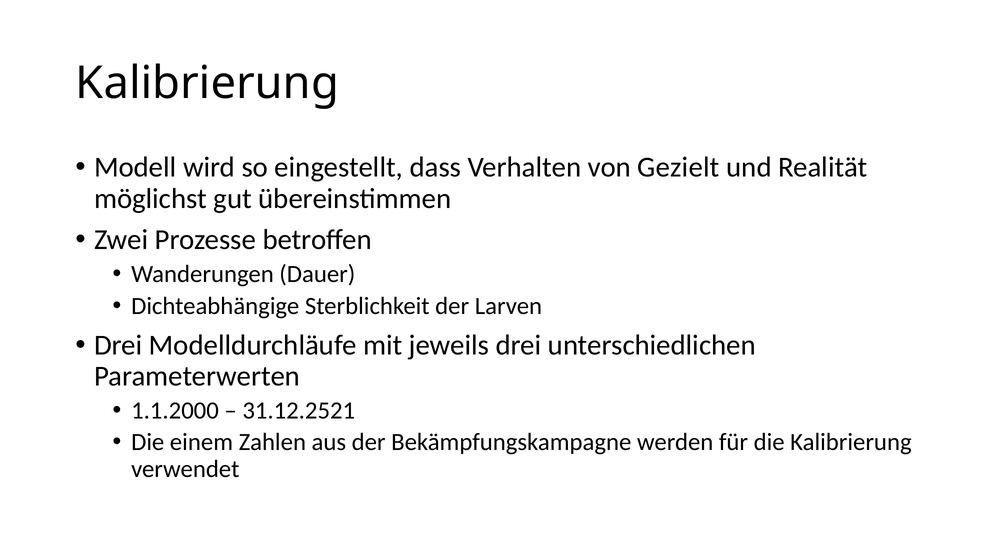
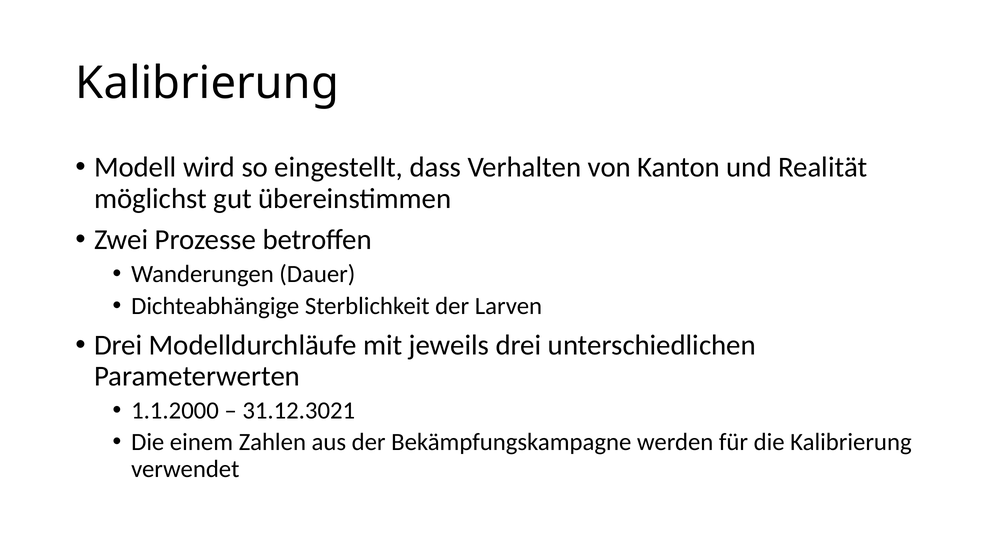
Gezielt: Gezielt -> Kanton (679, 167)
31.12.2521: 31.12.2521 -> 31.12.3021 (299, 410)
